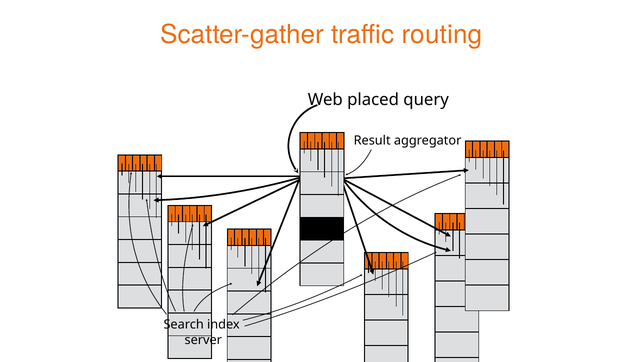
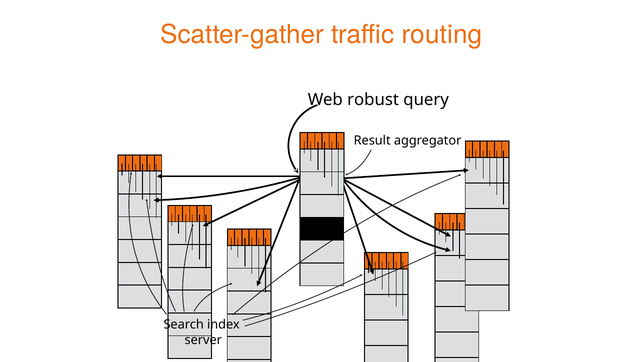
placed: placed -> robust (373, 100)
